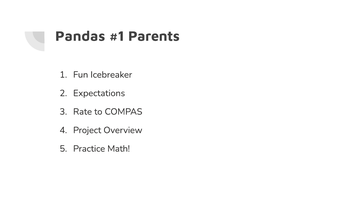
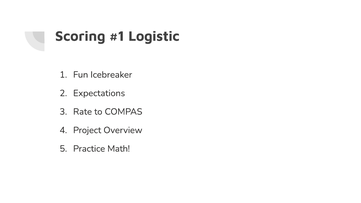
Pandas: Pandas -> Scoring (80, 36)
Parents: Parents -> Logistic (154, 36)
